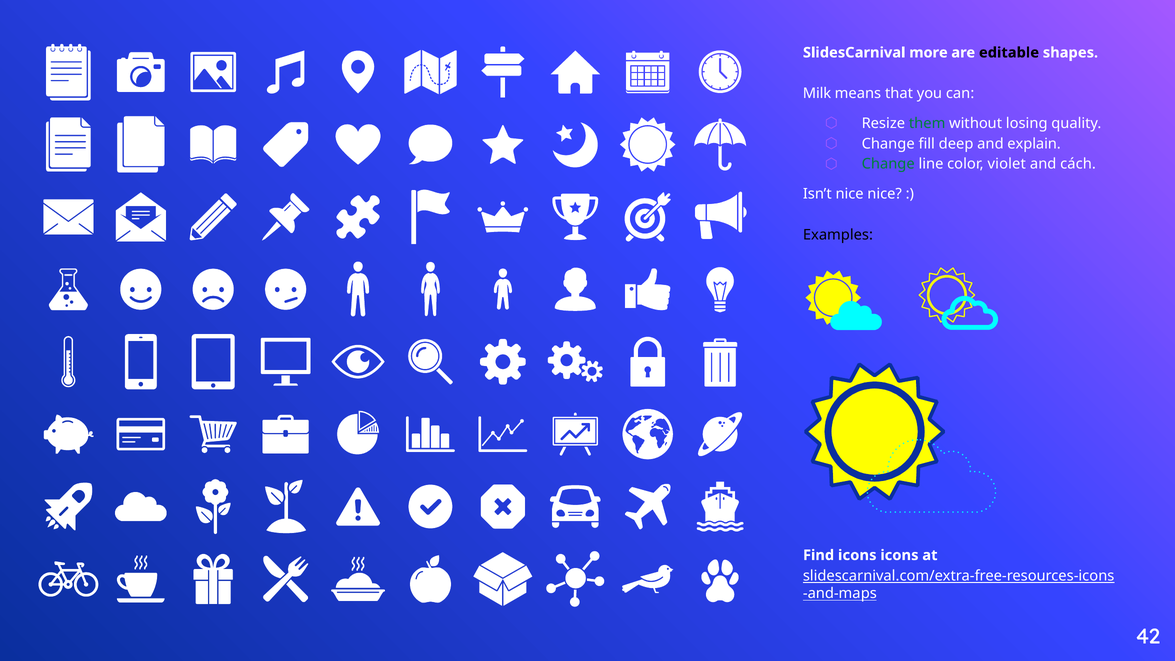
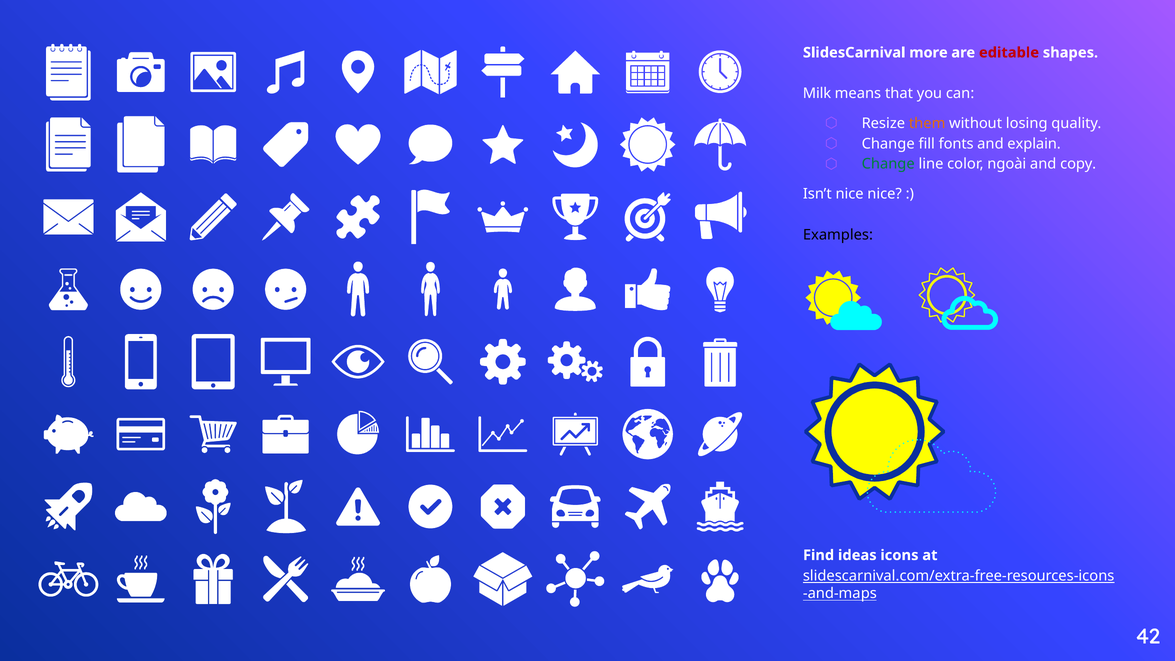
editable colour: black -> red (1009, 53)
them colour: green -> orange (927, 123)
deep: deep -> fonts (956, 144)
violet: violet -> ngoài (1007, 164)
cách: cách -> copy (1078, 164)
Find icons: icons -> ideas (857, 555)
